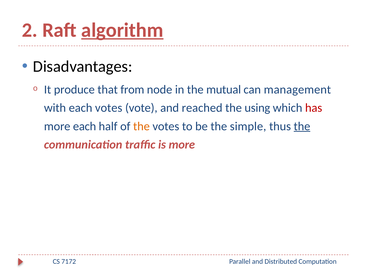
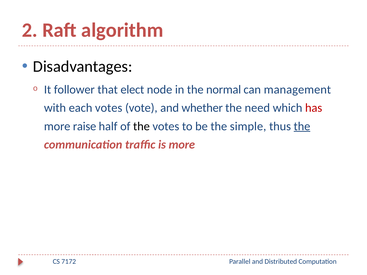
algorithm underline: present -> none (122, 30)
produce: produce -> follower (74, 90)
from: from -> elect (132, 90)
mutual: mutual -> normal (224, 90)
reached: reached -> whether (202, 108)
using: using -> need (257, 108)
more each: each -> raise (85, 126)
the colour: orange -> black (141, 126)
